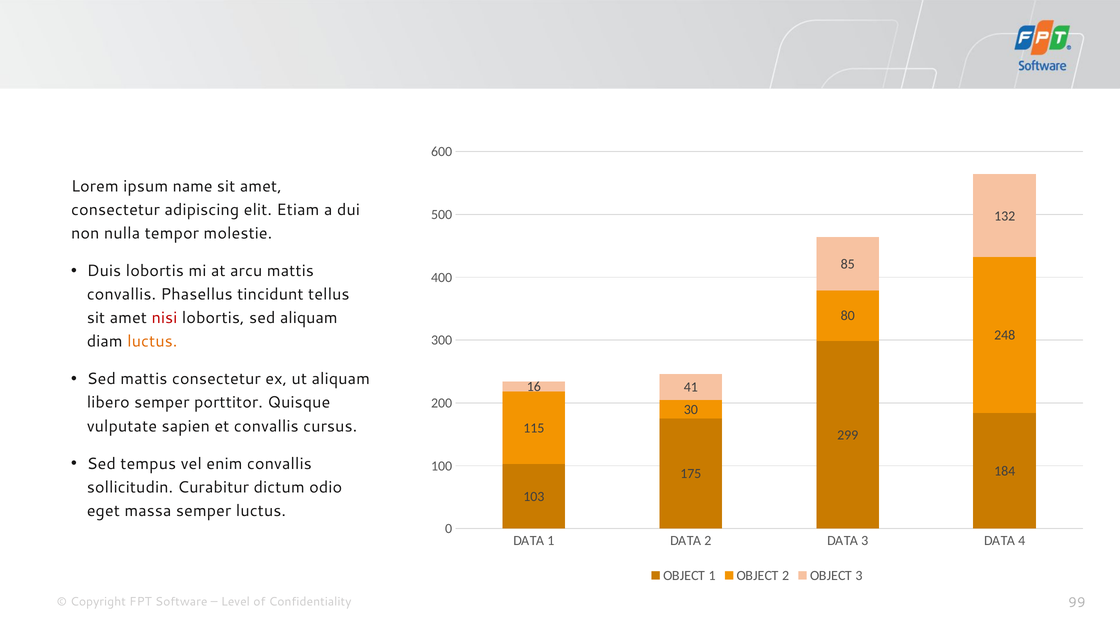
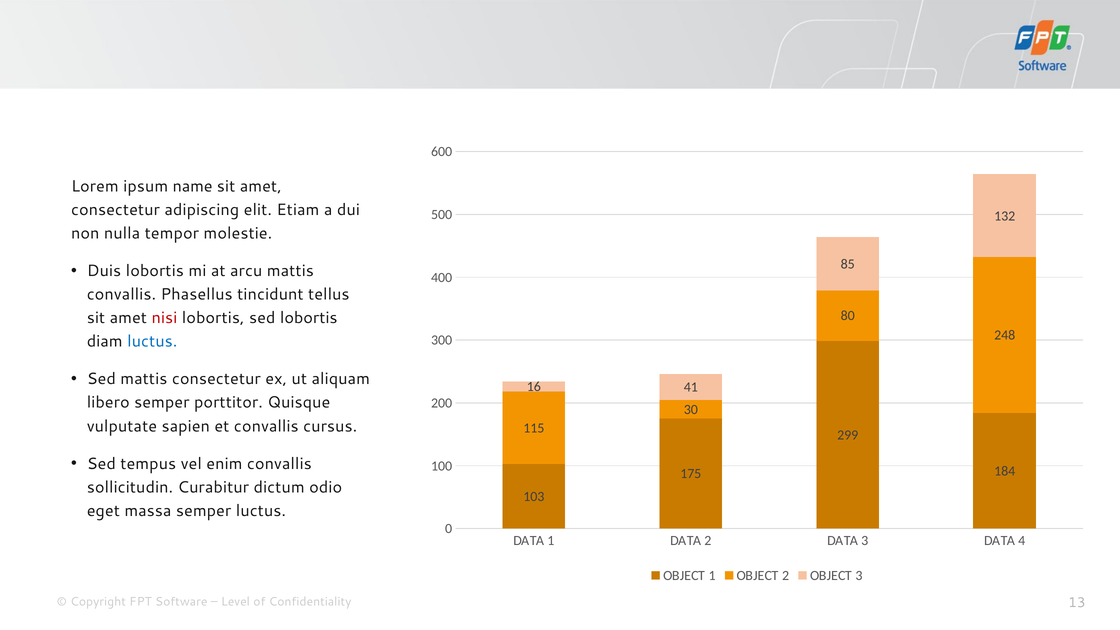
sed aliquam: aliquam -> lobortis (309, 318)
luctus colour: orange -> blue (152, 342)
99: 99 -> 13 (1077, 603)
